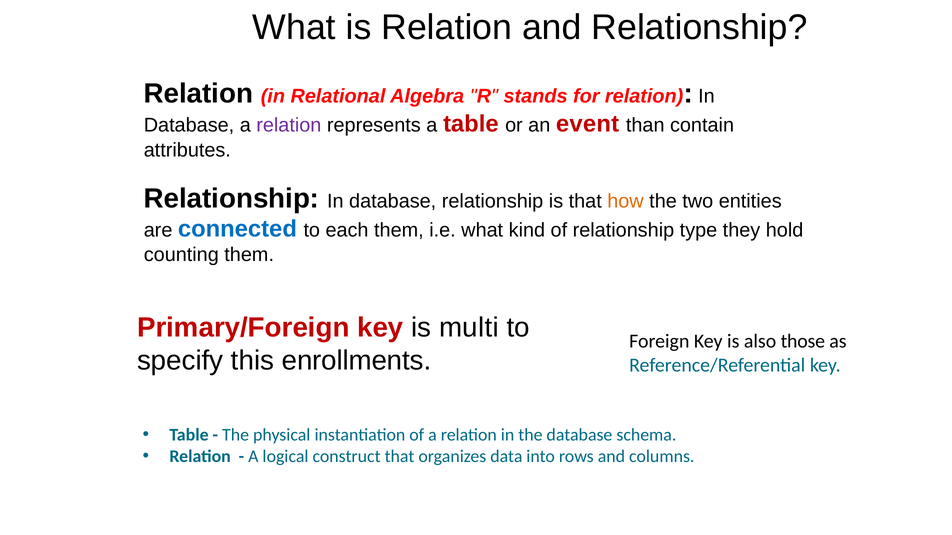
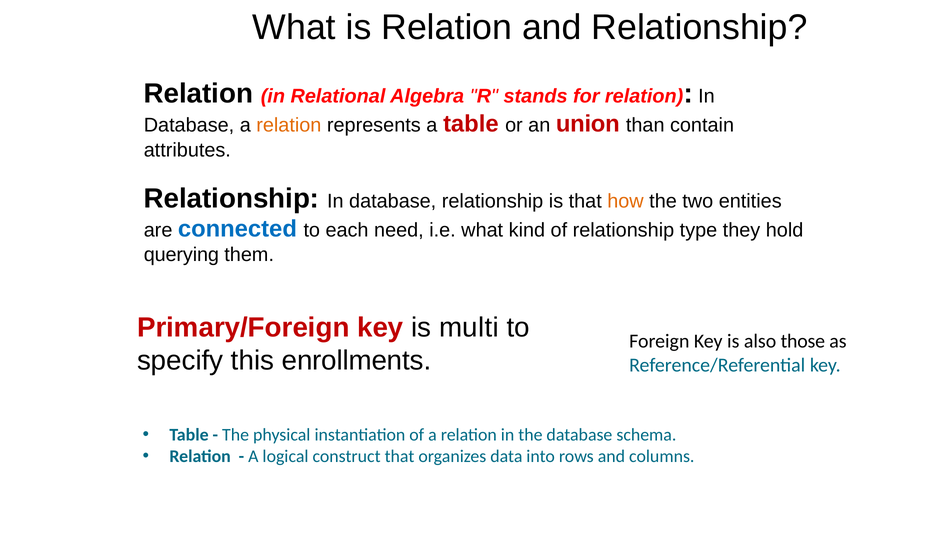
relation colour: purple -> orange (289, 126)
event: event -> union (588, 124)
each them: them -> need (399, 231)
counting: counting -> querying (181, 255)
